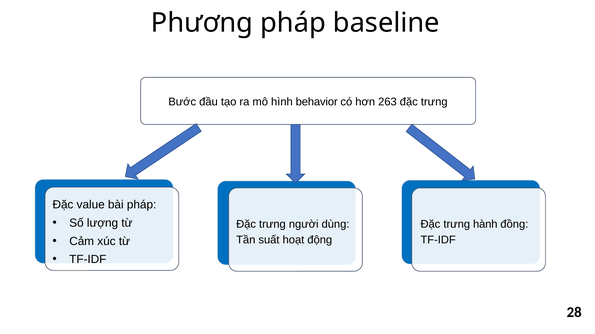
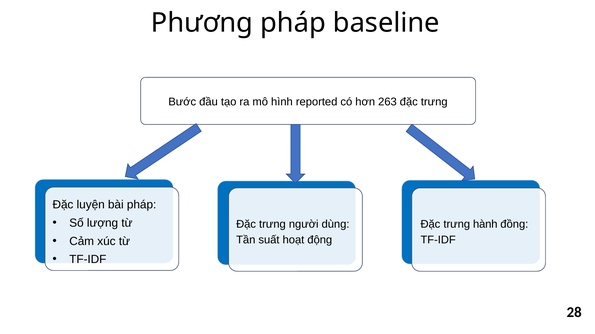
behavior: behavior -> reported (317, 102)
value: value -> luyện (91, 205)
